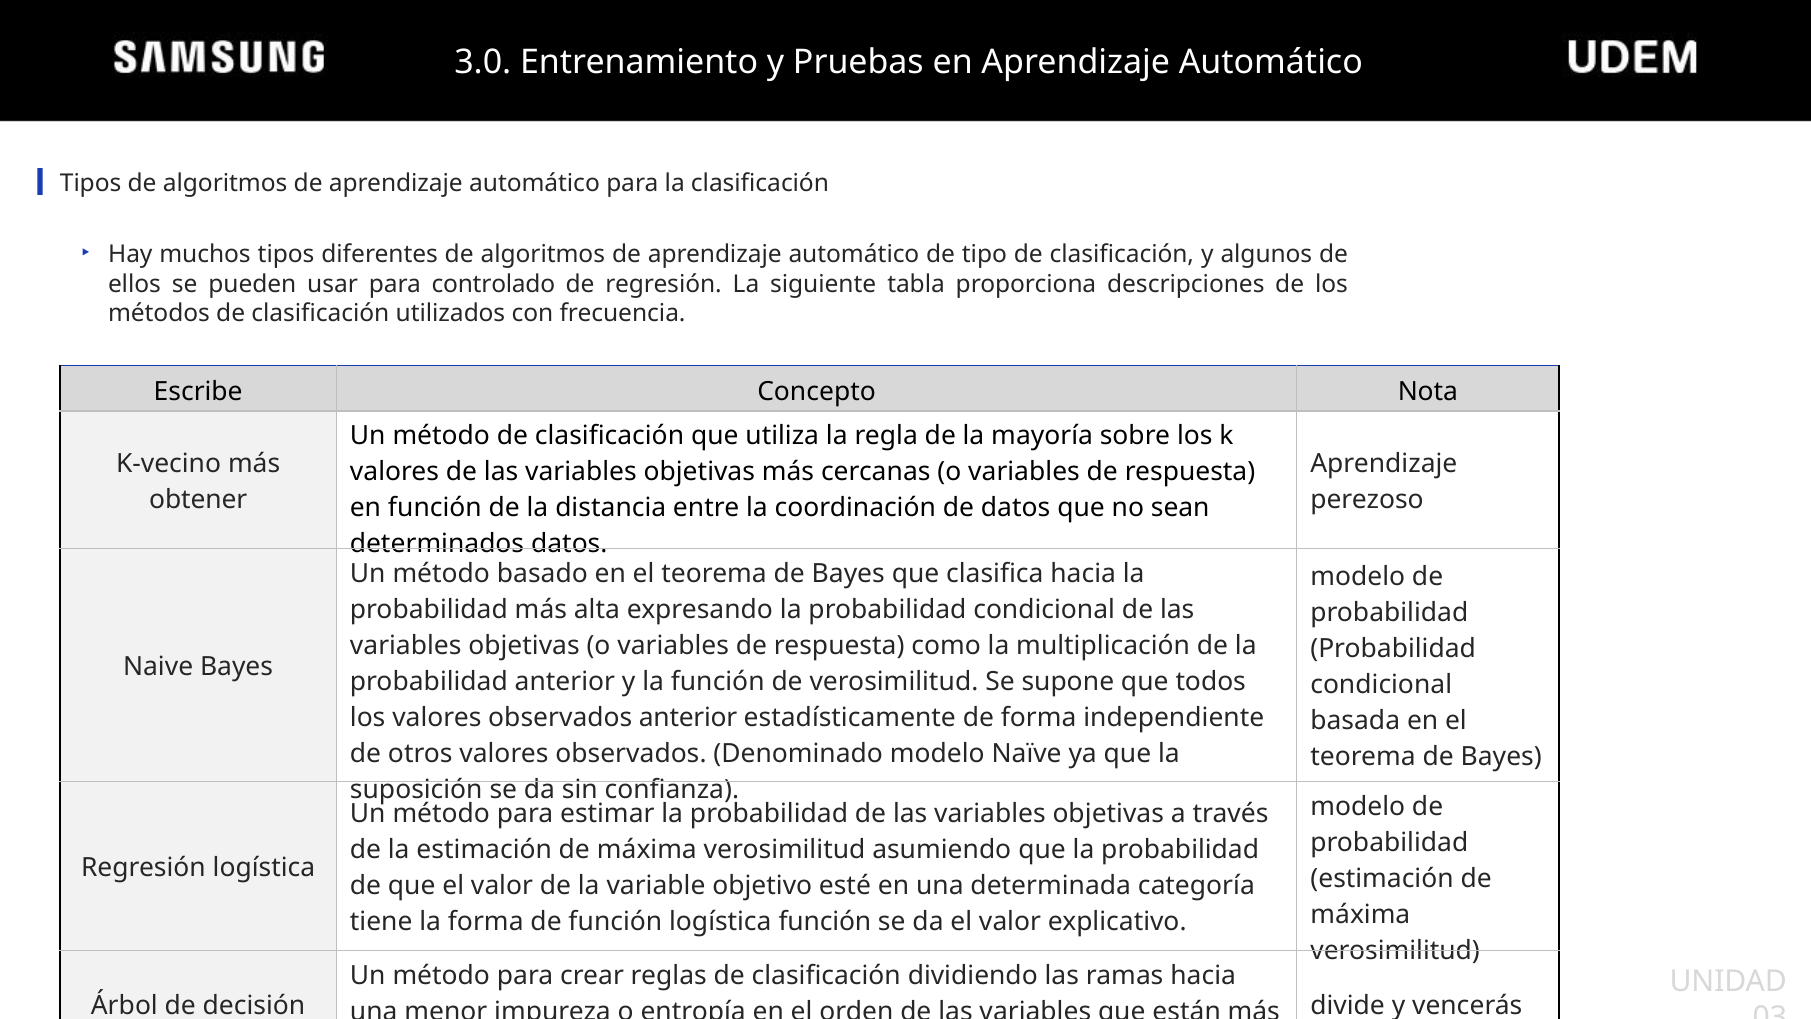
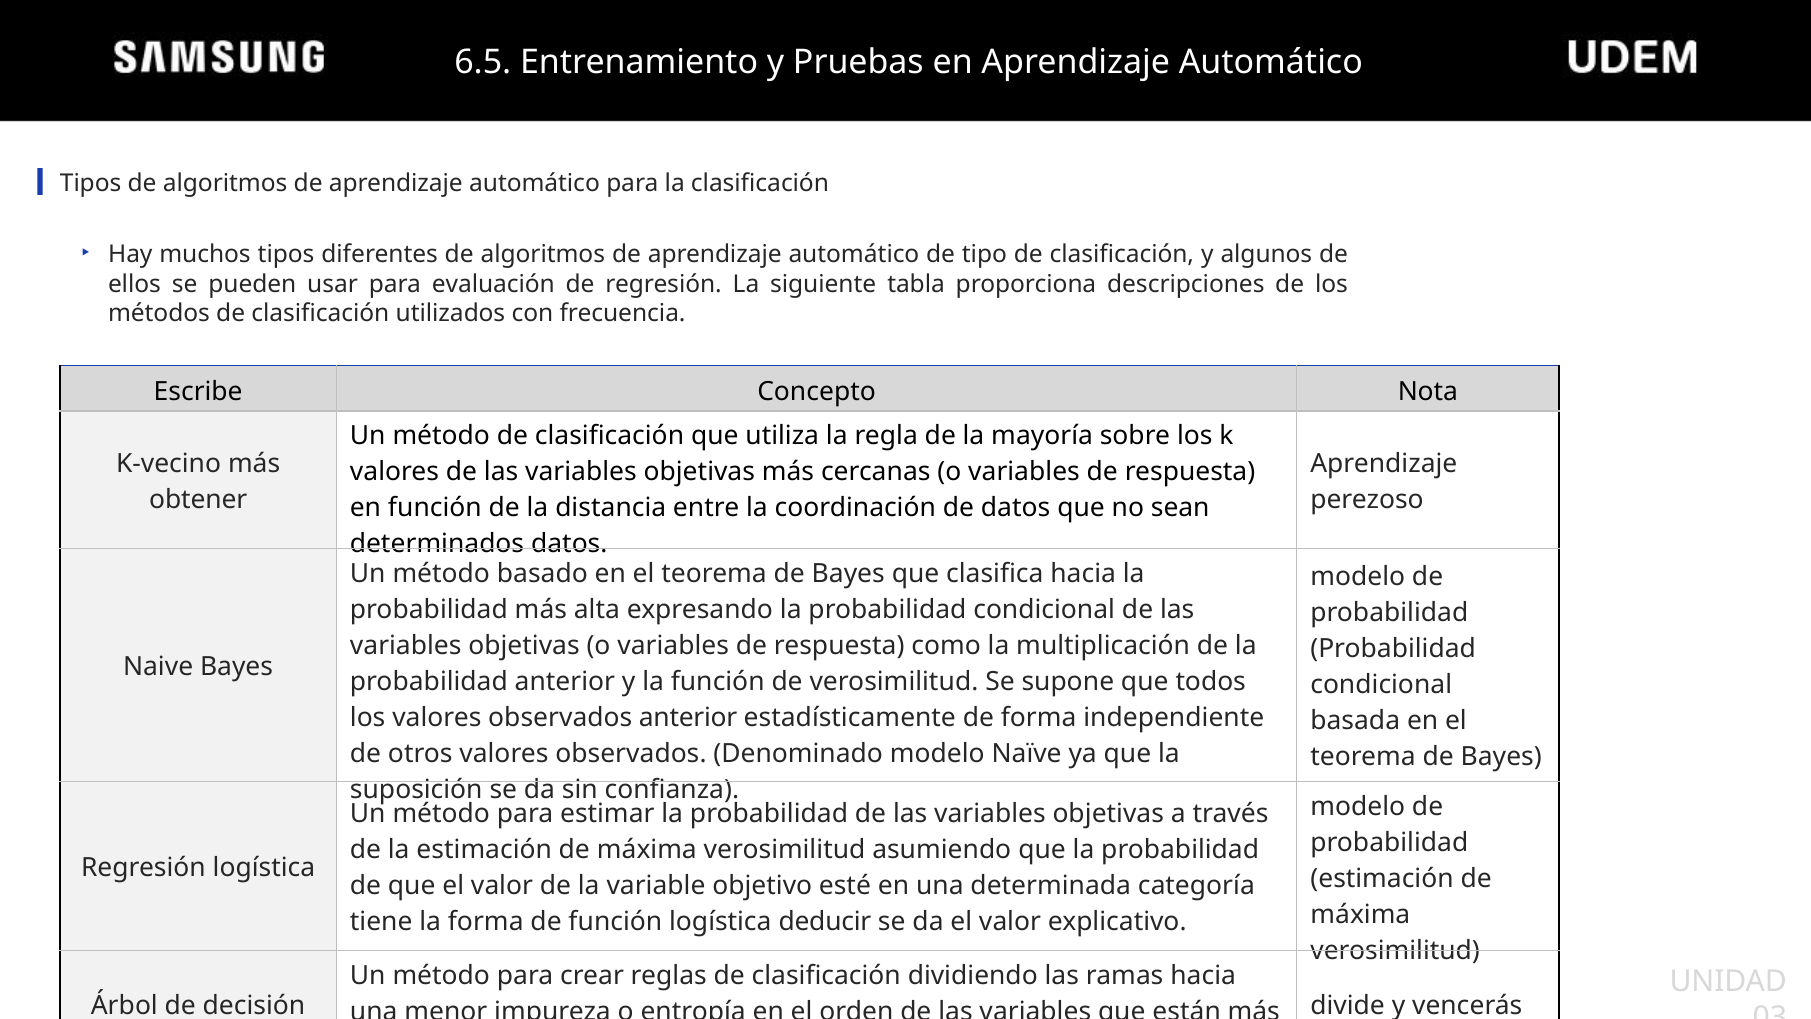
3.0: 3.0 -> 6.5 (483, 62)
controlado: controlado -> evaluación (493, 284)
logística función: función -> deducir (825, 921)
